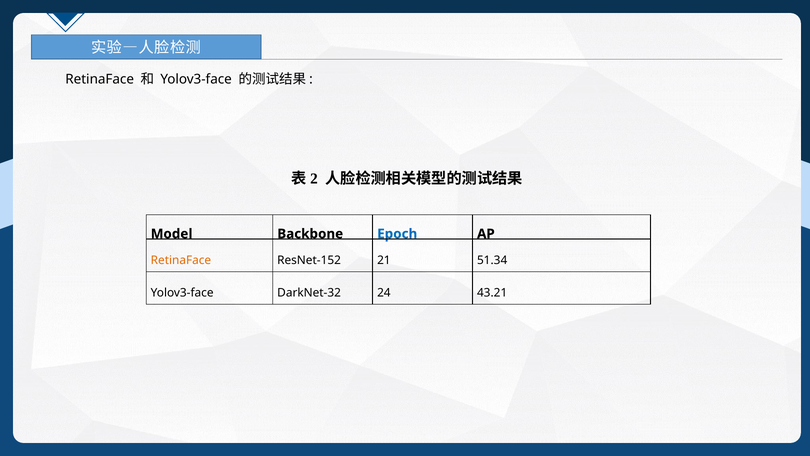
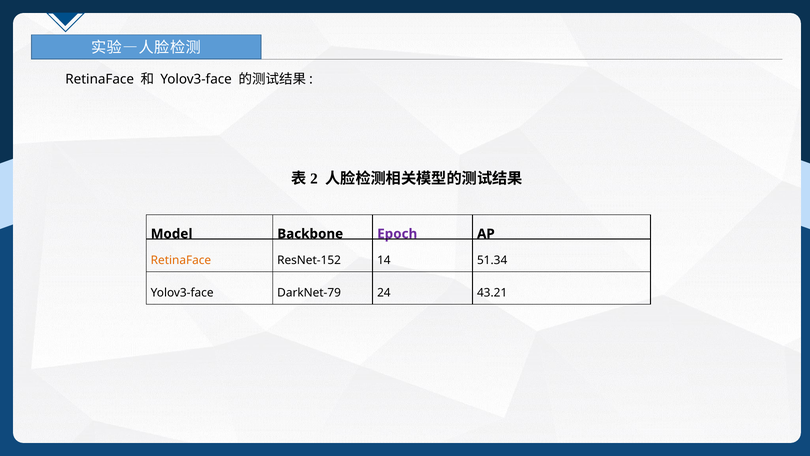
Epoch colour: blue -> purple (397, 234)
21: 21 -> 14 (384, 260)
DarkNet-32: DarkNet-32 -> DarkNet-79 (309, 292)
